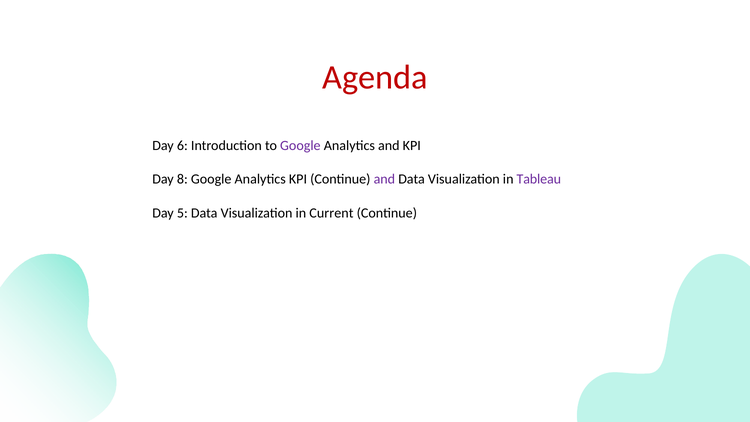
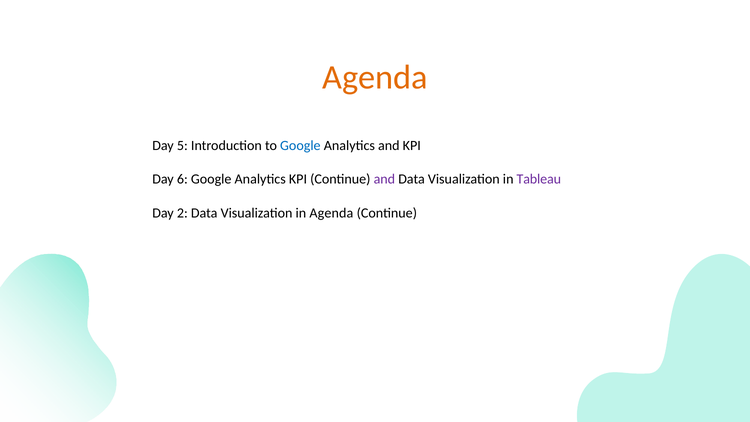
Agenda colour: red -> orange (375, 78)
6: 6 -> 5 (182, 145)
Google colour: purple -> blue (300, 145)
8: 8 -> 6 (182, 179)
5: 5 -> 2 (182, 213)
in Current: Current -> Agenda (331, 213)
